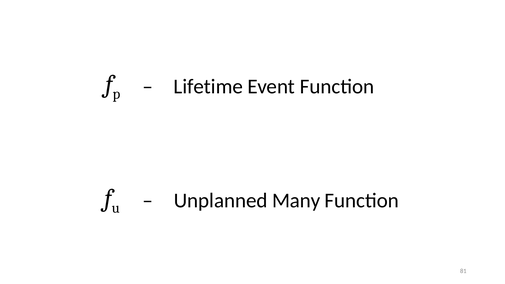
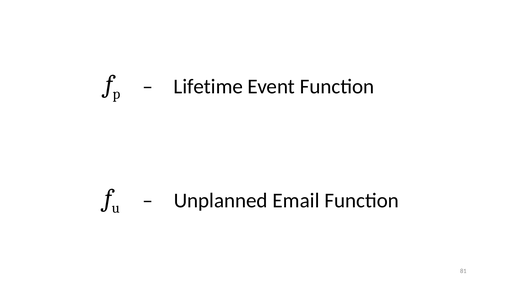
Many: Many -> Email (296, 201)
